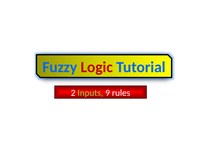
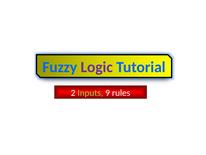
Logic colour: red -> purple (97, 67)
